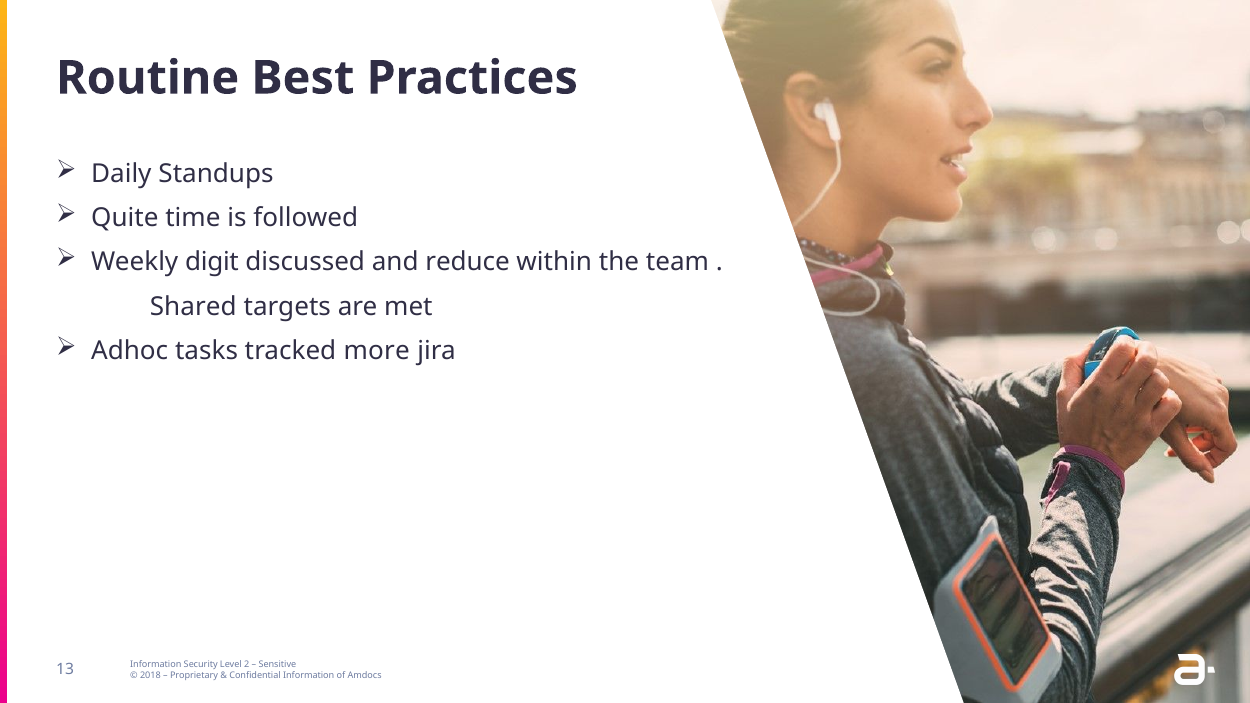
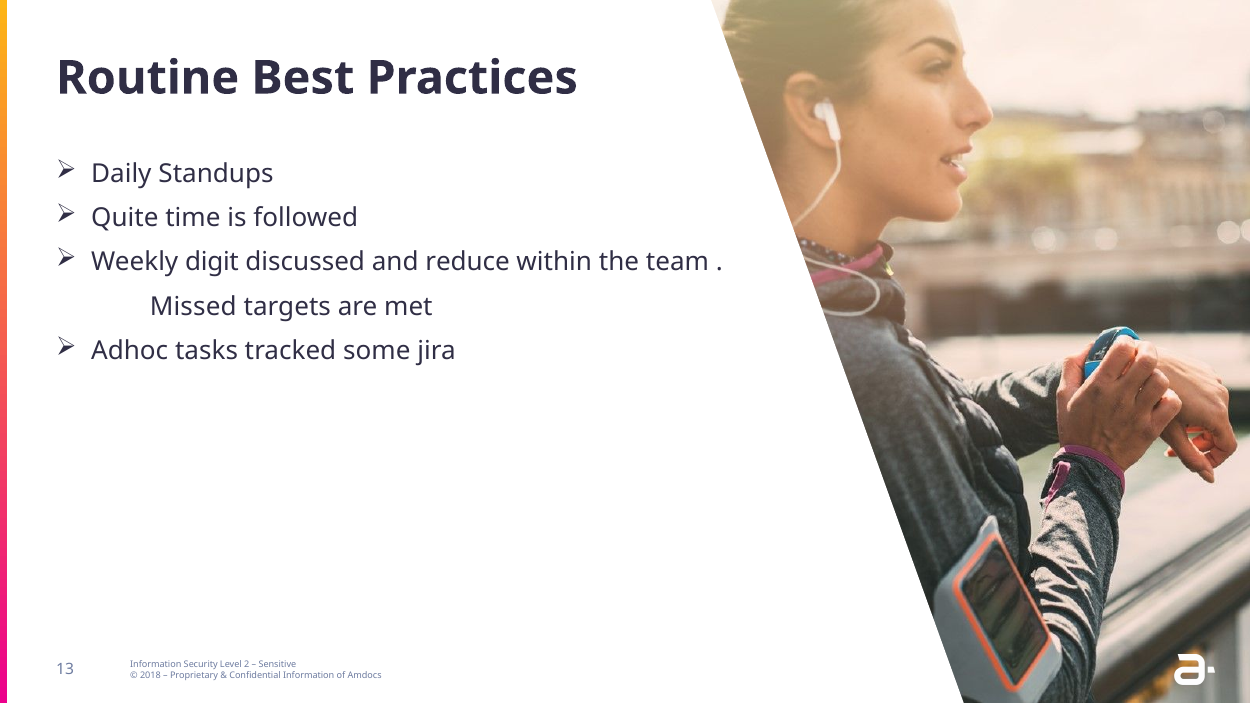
Shared: Shared -> Missed (193, 307)
more: more -> some (377, 351)
